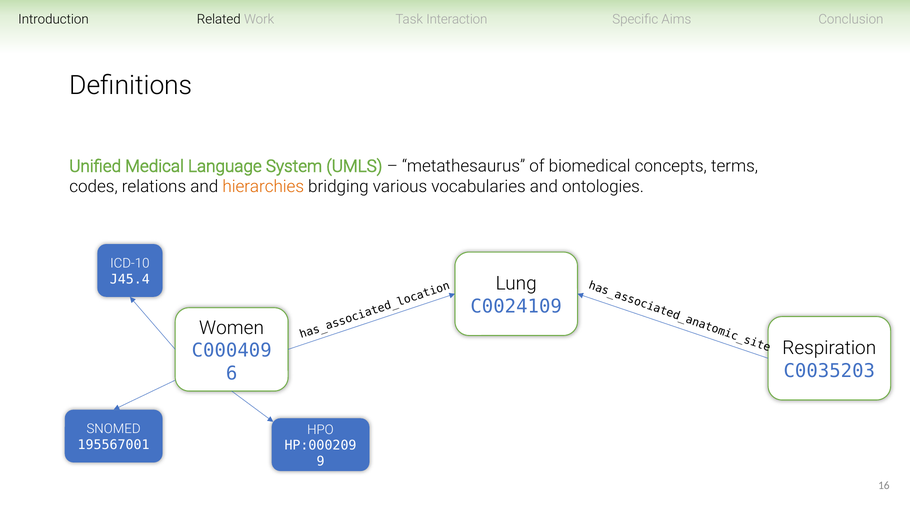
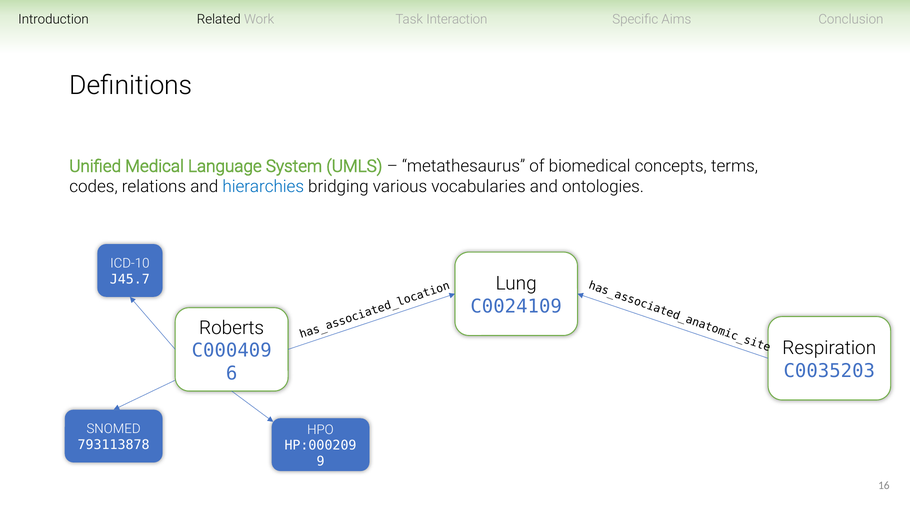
hierarchies colour: orange -> blue (263, 187)
J45.4: J45.4 -> J45.7 (130, 279)
Women: Women -> Roberts (232, 328)
195567001: 195567001 -> 793113878 (114, 445)
